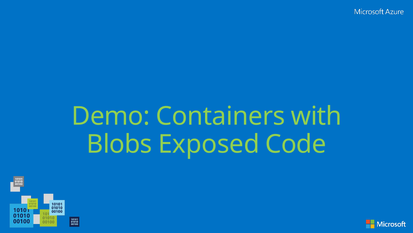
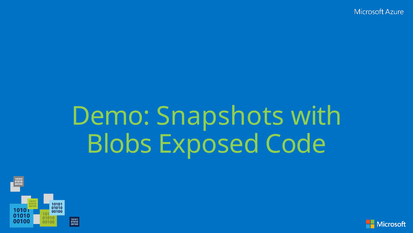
Containers: Containers -> Snapshots (220, 116)
